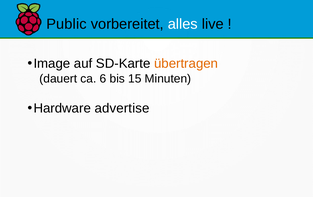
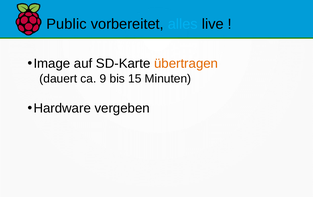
alles colour: white -> light blue (183, 24)
6: 6 -> 9 (103, 79)
advertise: advertise -> vergeben (122, 108)
